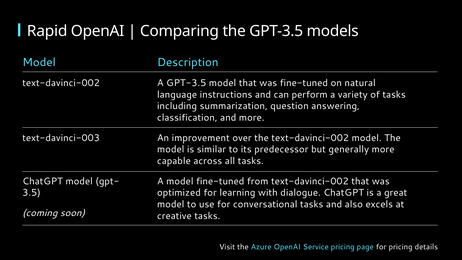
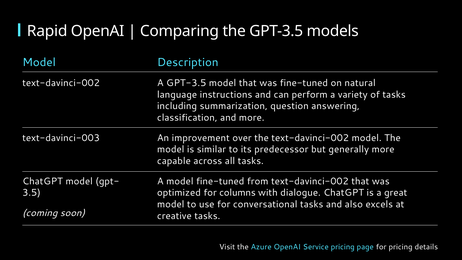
learning: learning -> columns (237, 193)
